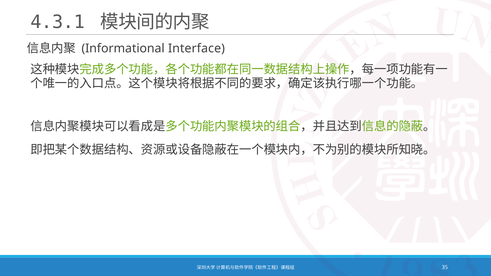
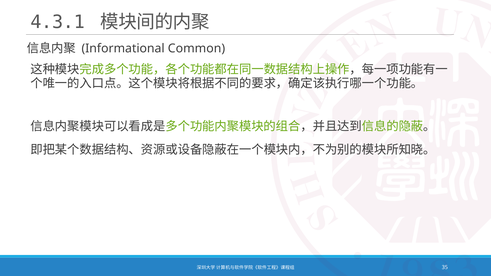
Interface: Interface -> Common (196, 49)
